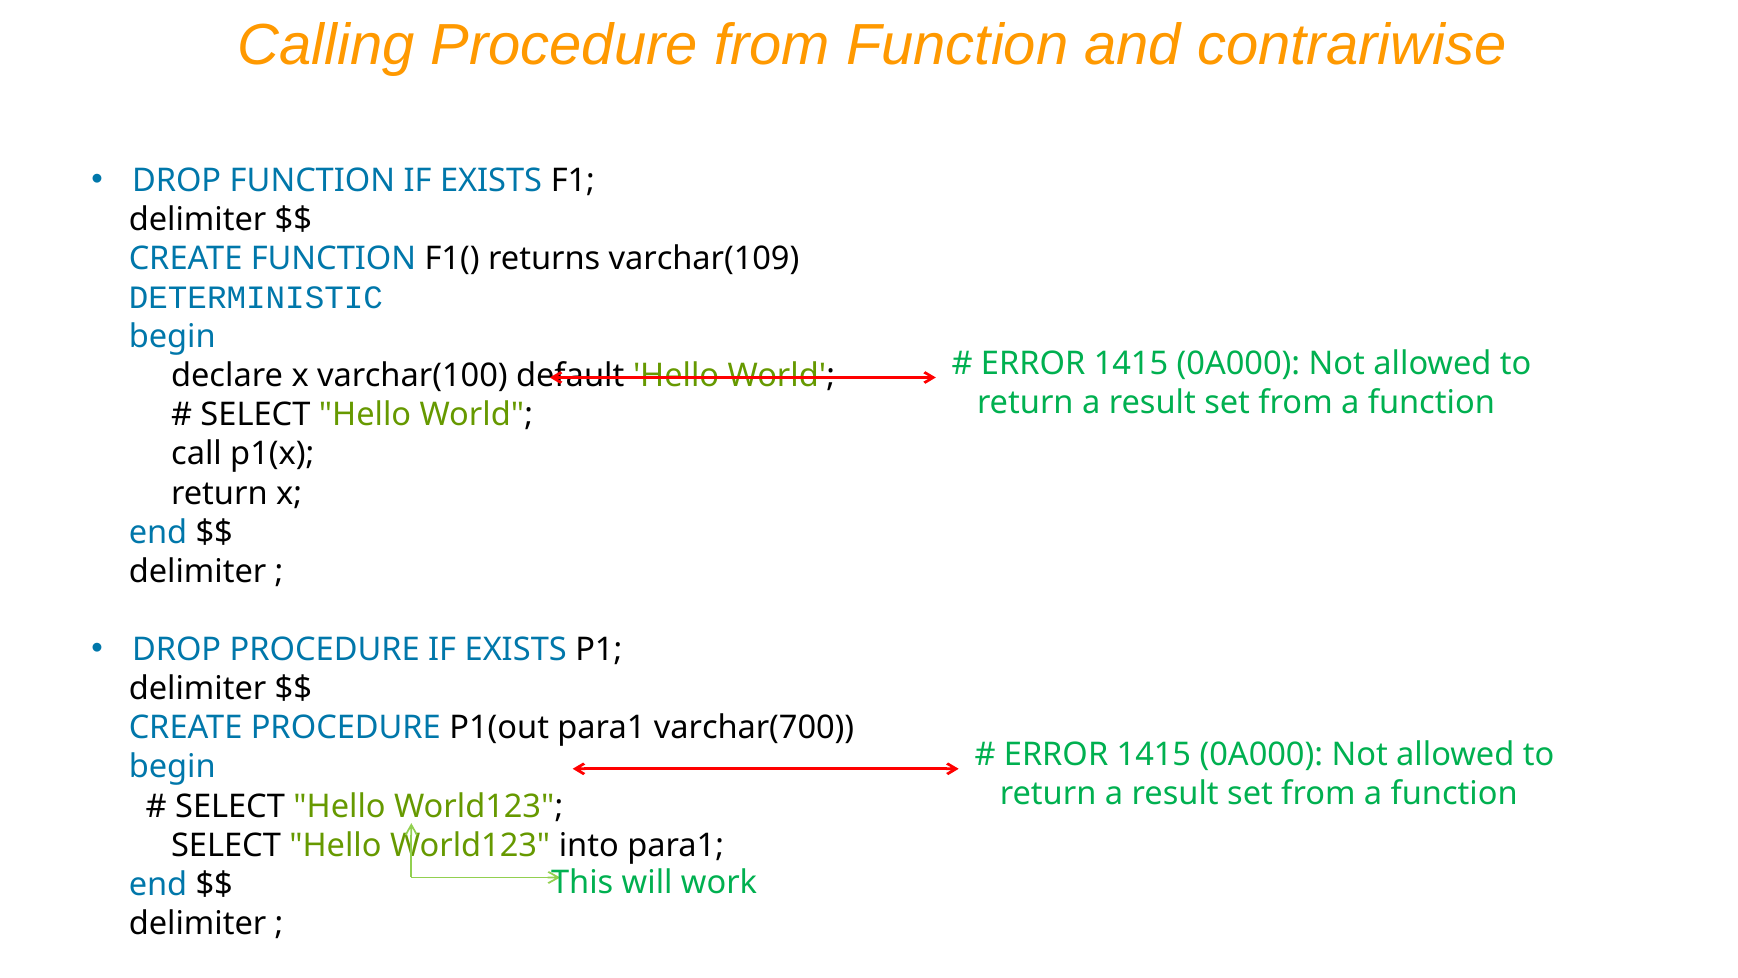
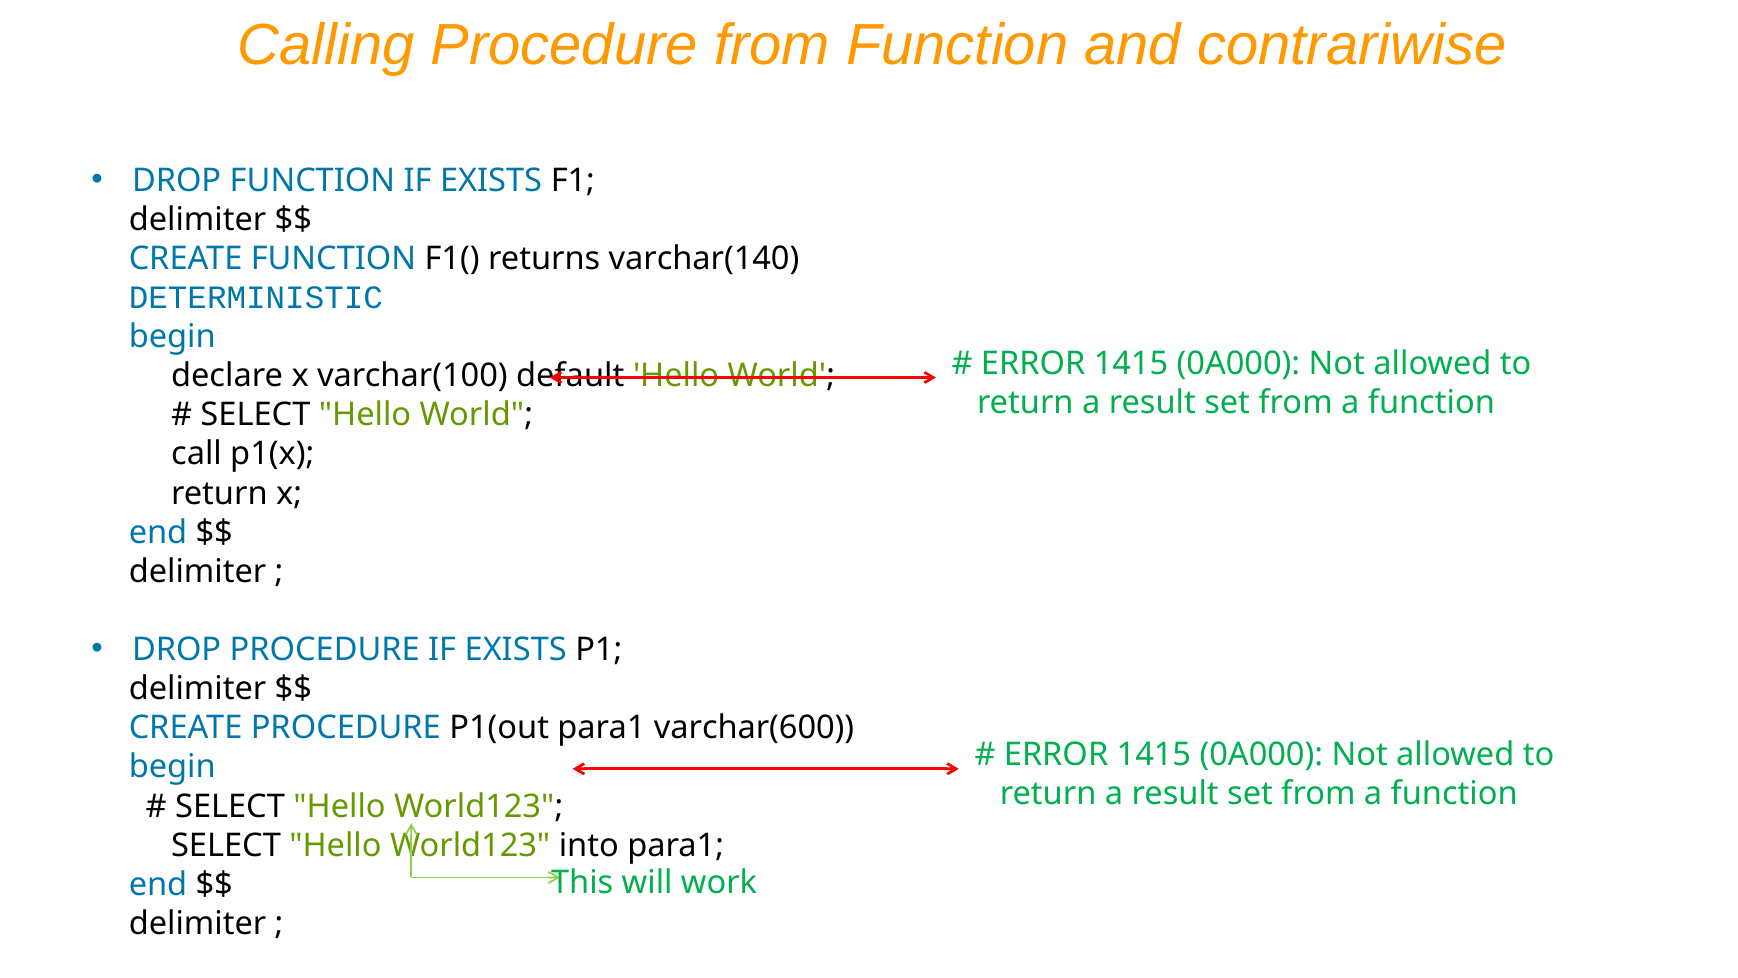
varchar(109: varchar(109 -> varchar(140 (704, 258)
varchar(700: varchar(700 -> varchar(600 (754, 728)
